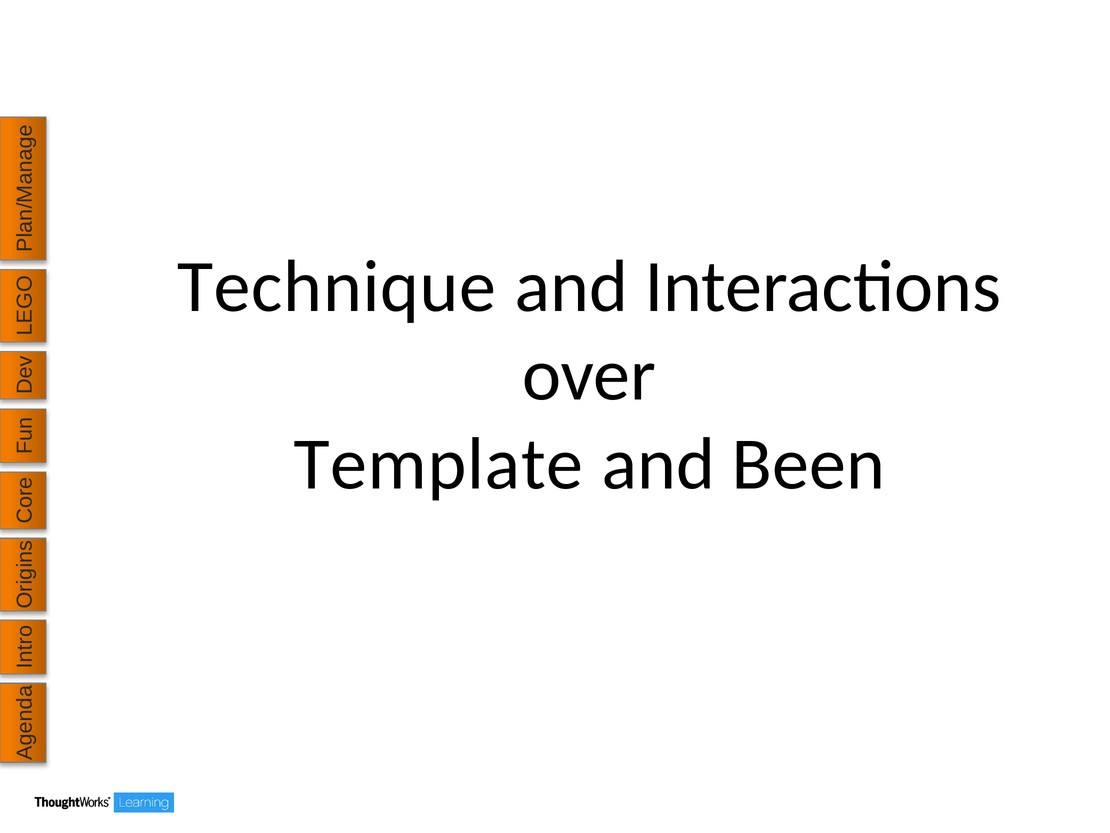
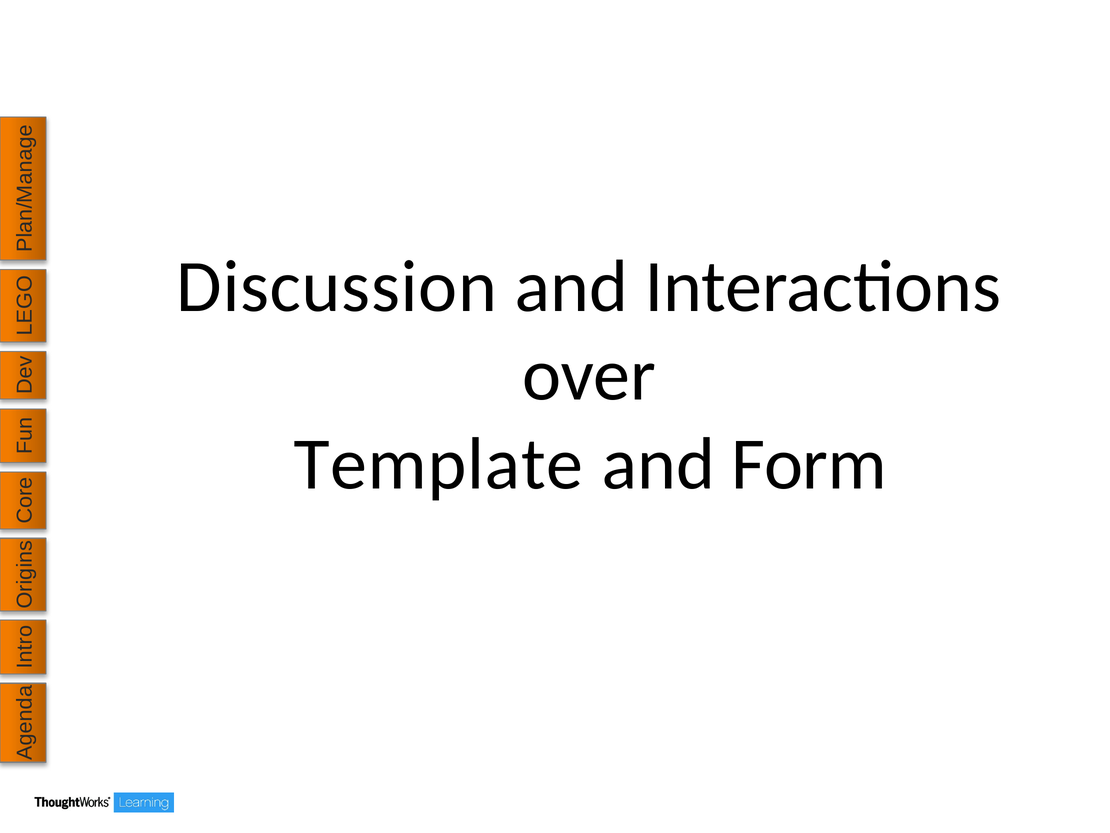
Technique: Technique -> Discussion (337, 287)
Been: Been -> Form (809, 464)
